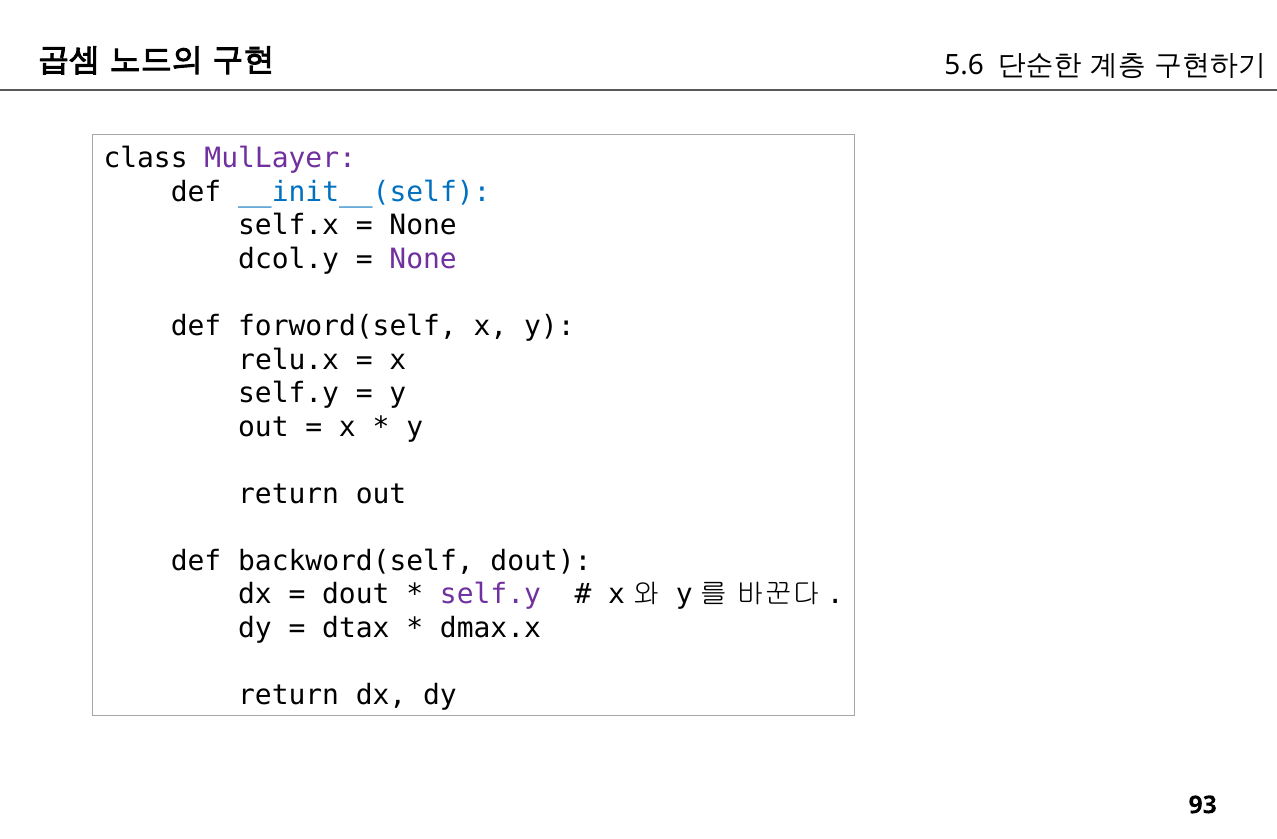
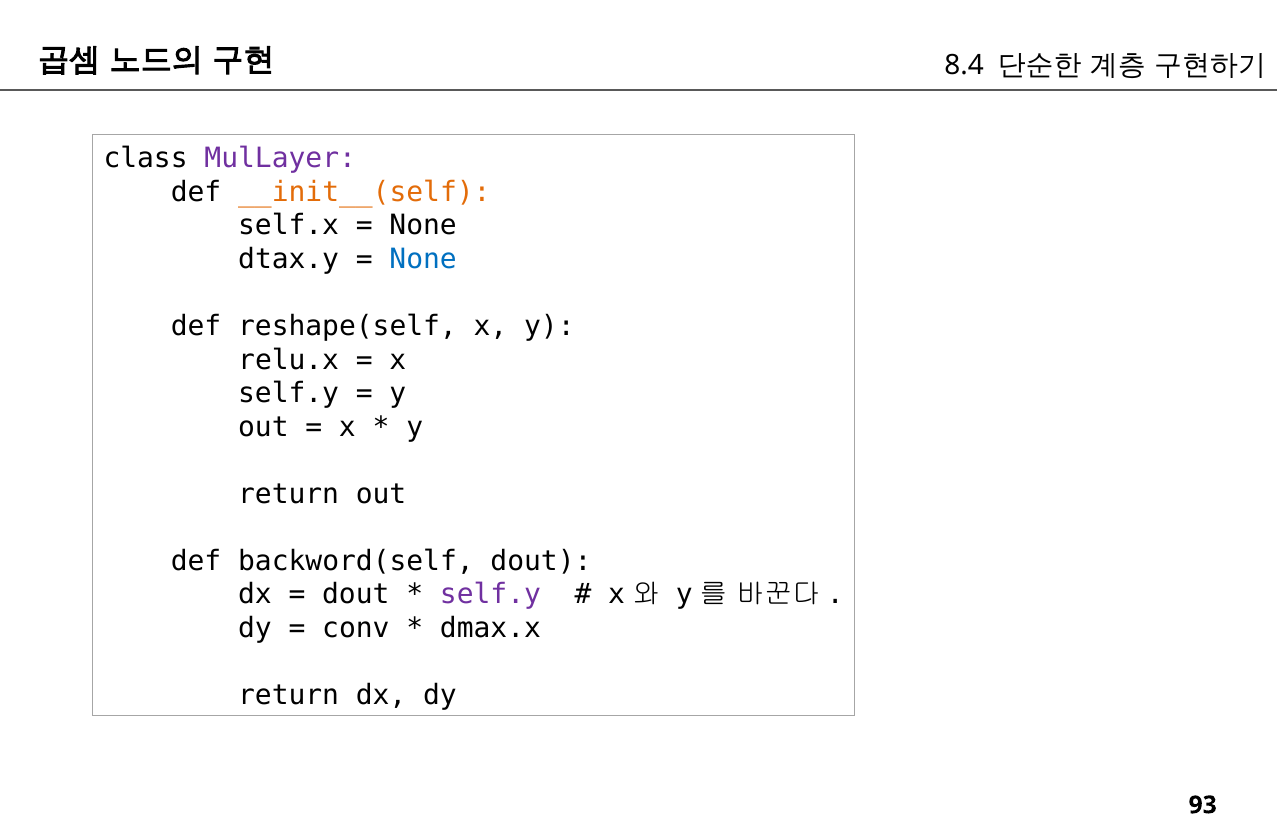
5.6: 5.6 -> 8.4 (964, 65)
__init__(self colour: blue -> orange (364, 192)
dcol.y: dcol.y -> dtax.y (289, 259)
None colour: purple -> blue (423, 259)
forword(self: forword(self -> reshape(self (347, 326)
dtax: dtax -> conv (356, 628)
